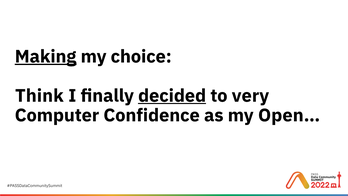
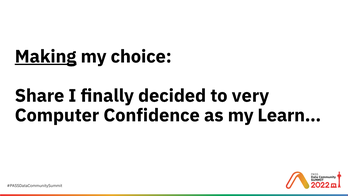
Think: Think -> Share (40, 96)
decided underline: present -> none (172, 96)
Open…: Open… -> Learn… (289, 115)
